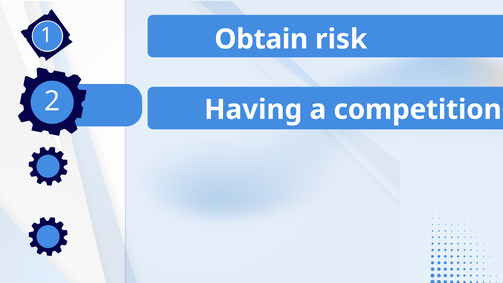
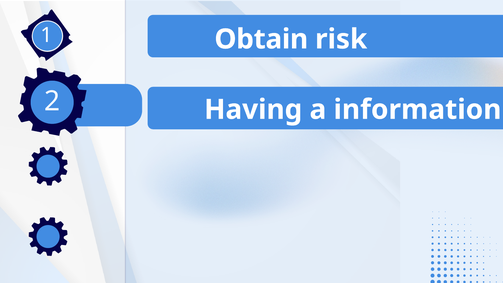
competition: competition -> information (417, 110)
